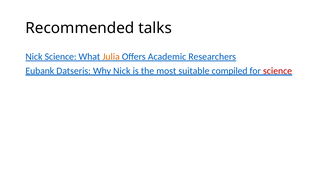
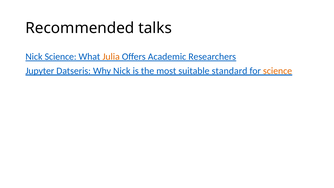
Eubank: Eubank -> Jupyter (40, 71)
compiled: compiled -> standard (230, 71)
science colour: red -> orange (278, 71)
